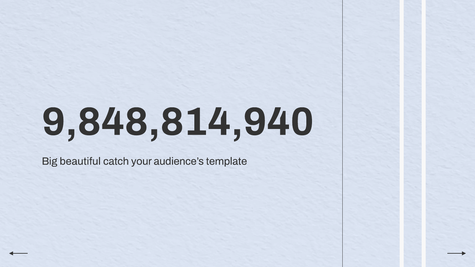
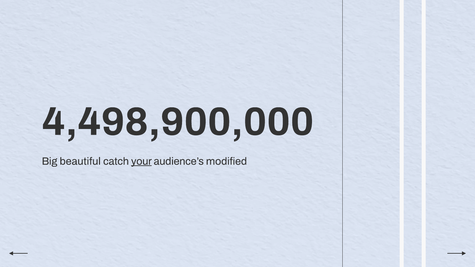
9,848,814,940: 9,848,814,940 -> 4,498,900,000 (178, 122)
your underline: none -> present (141, 161)
template: template -> modified (226, 161)
